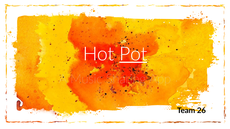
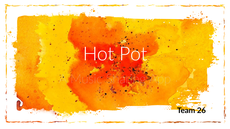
Pot underline: present -> none (133, 54)
